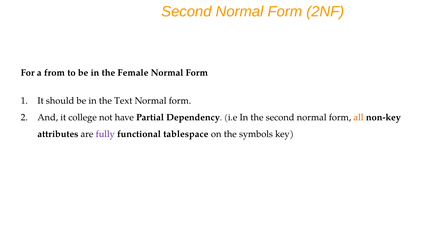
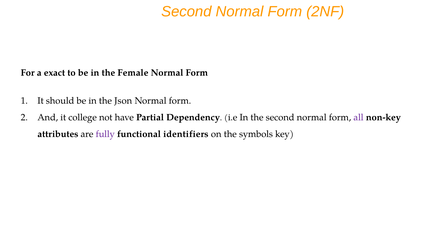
from: from -> exact (54, 73)
Text: Text -> Json (123, 100)
all colour: orange -> purple (359, 117)
tablespace: tablespace -> identifiers (186, 134)
